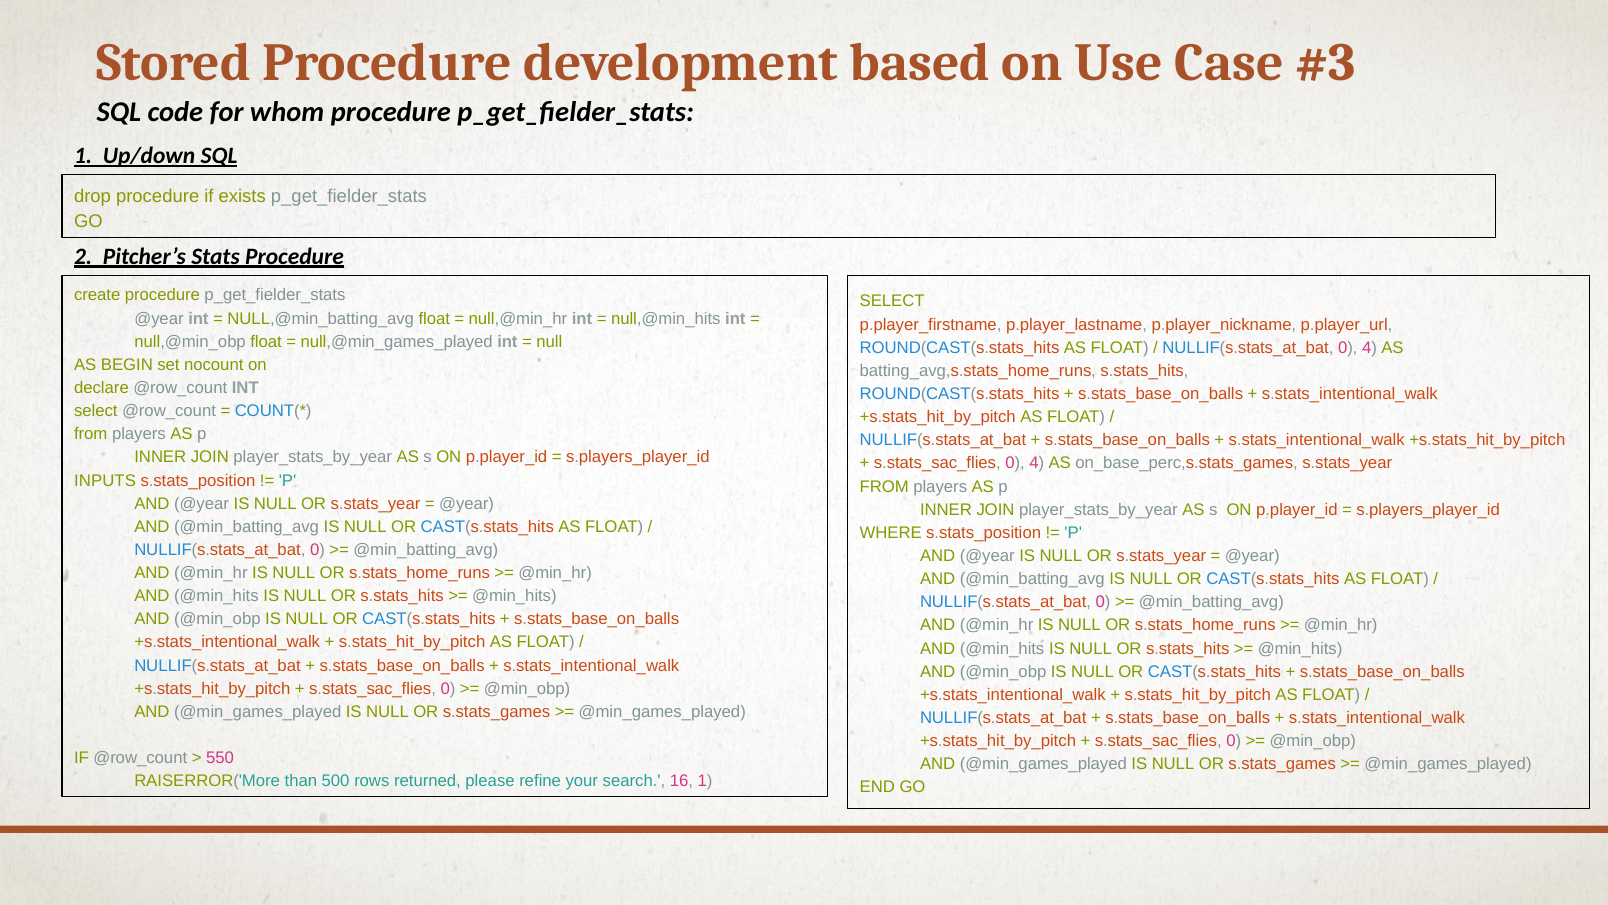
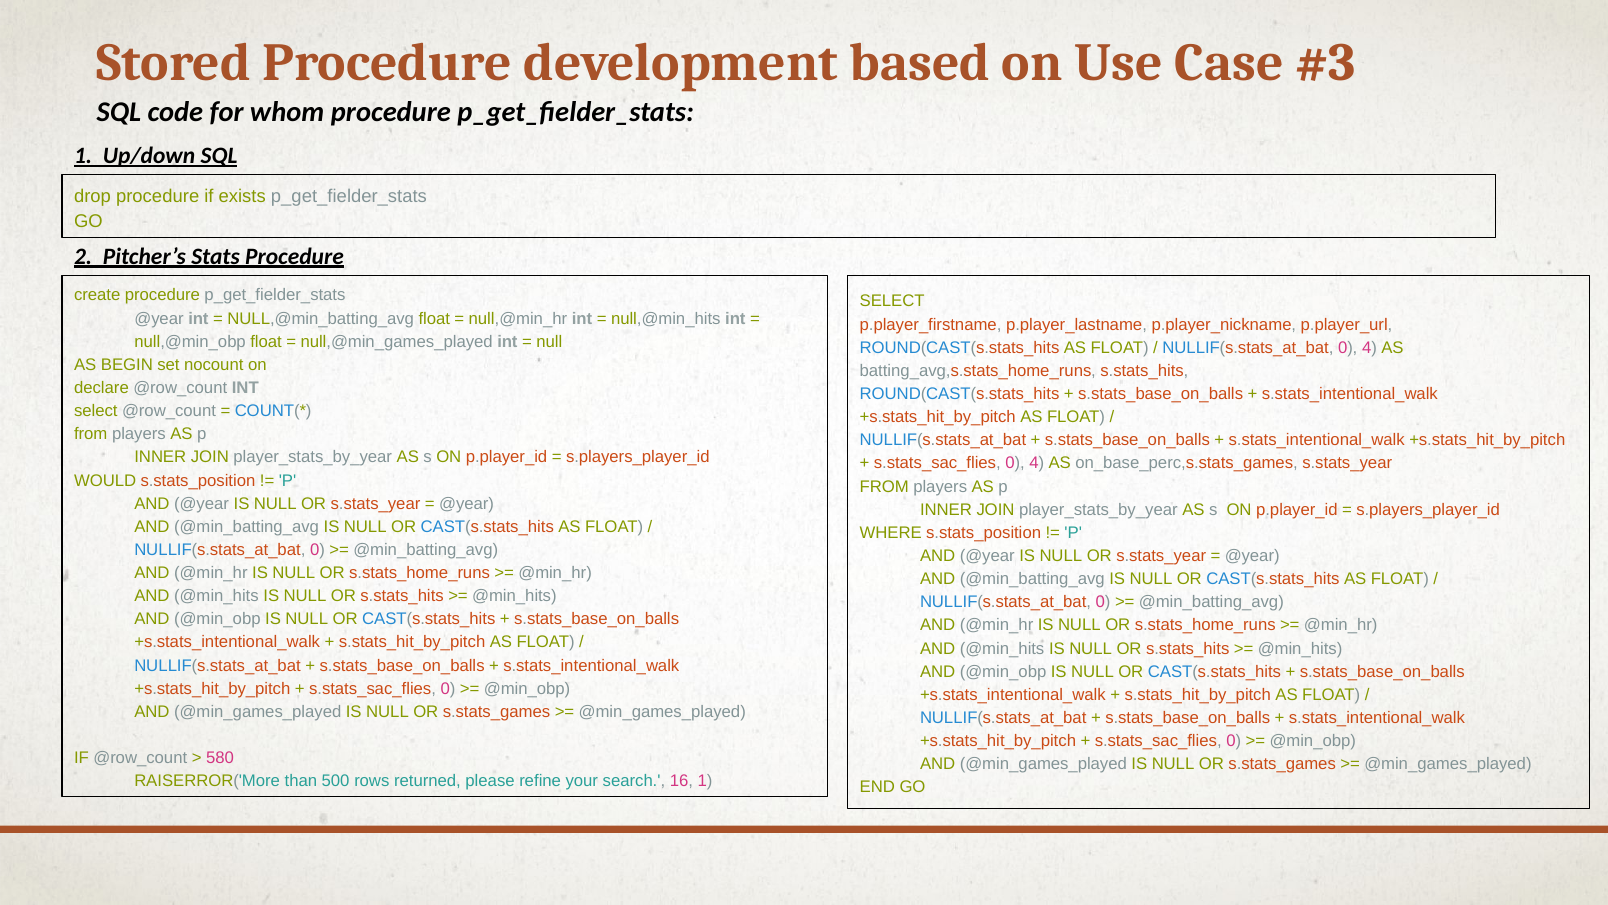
INPUTS: INPUTS -> WOULD (105, 480)
550: 550 -> 580 (220, 758)
